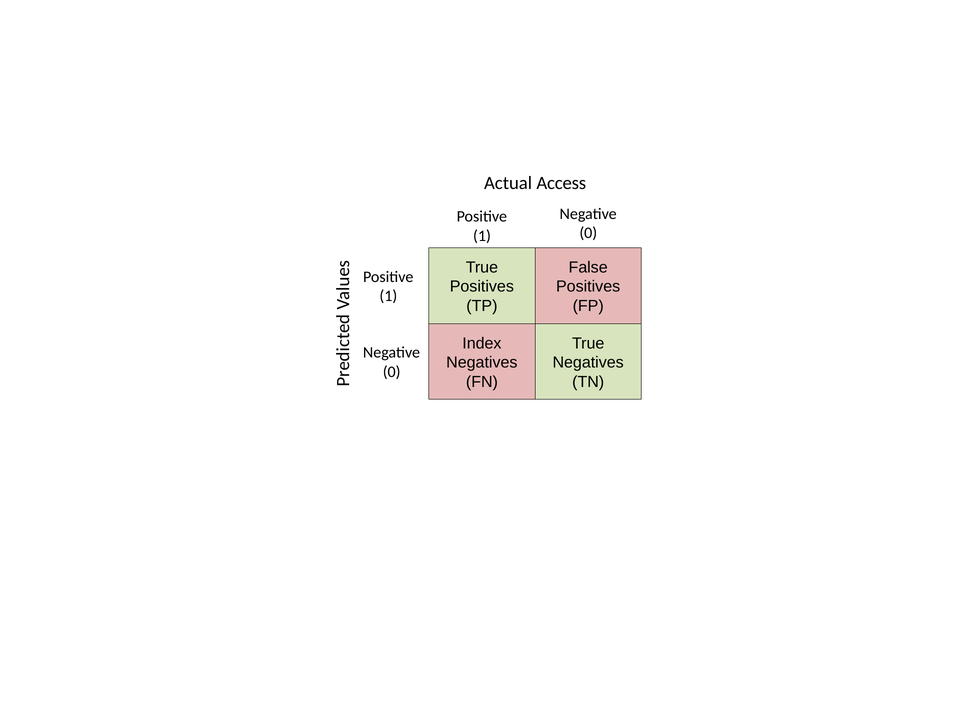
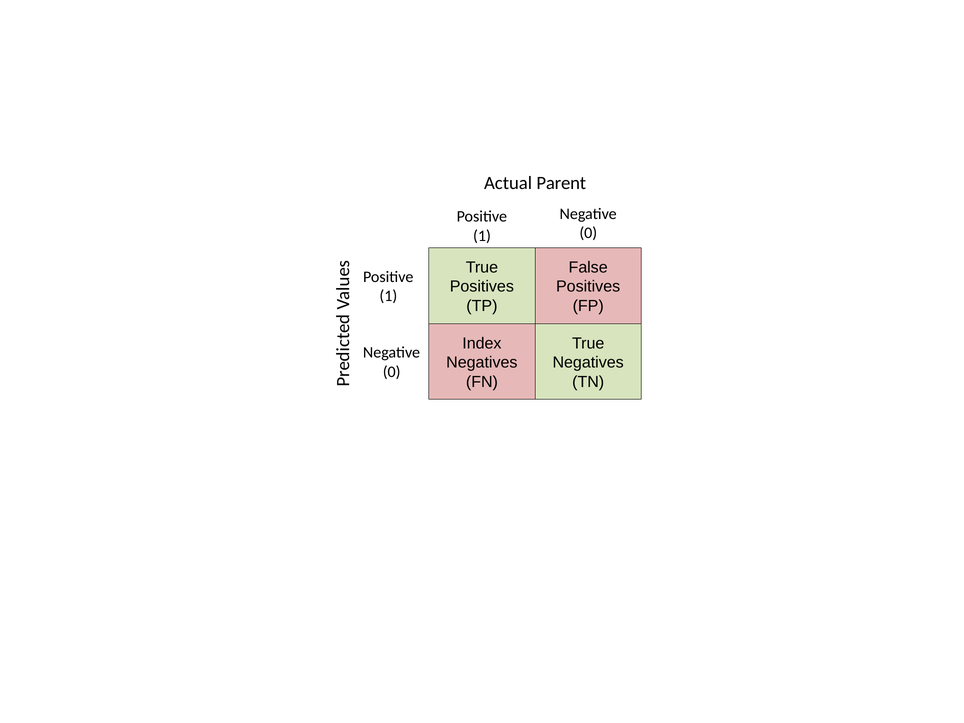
Access: Access -> Parent (561, 183)
